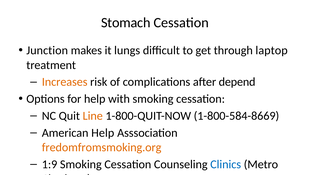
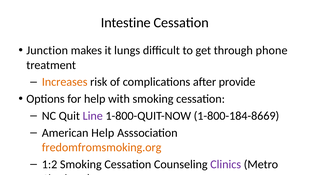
Stomach: Stomach -> Intestine (126, 22)
laptop: laptop -> phone (272, 50)
depend: depend -> provide (237, 82)
Line colour: orange -> purple (93, 115)
1-800-584-8669: 1-800-584-8669 -> 1-800-184-8669 (236, 115)
1:9: 1:9 -> 1:2 (50, 164)
Clinics colour: blue -> purple (226, 164)
